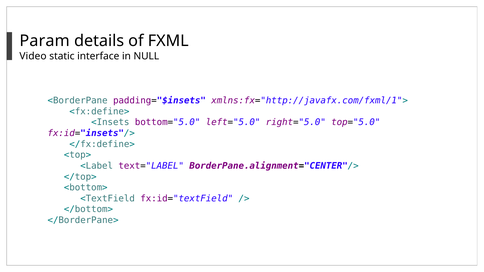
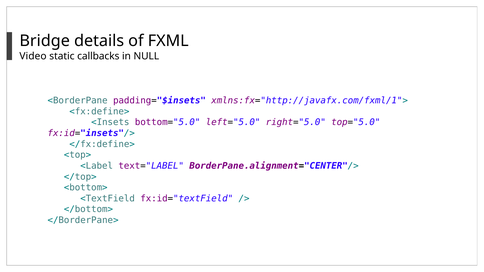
Param: Param -> Bridge (45, 41)
interface: interface -> callbacks (98, 56)
